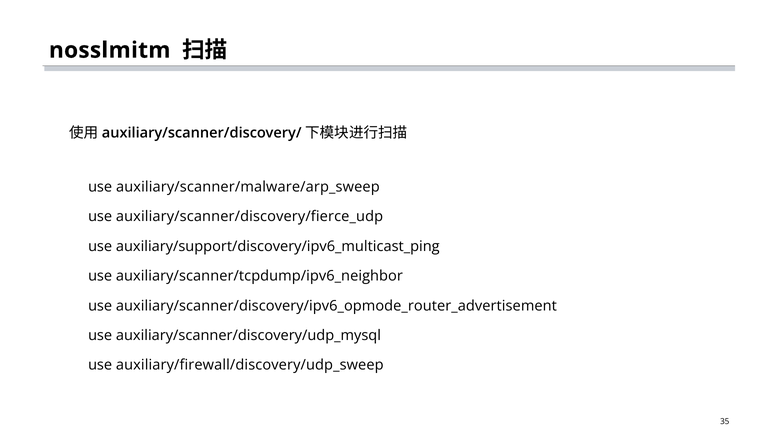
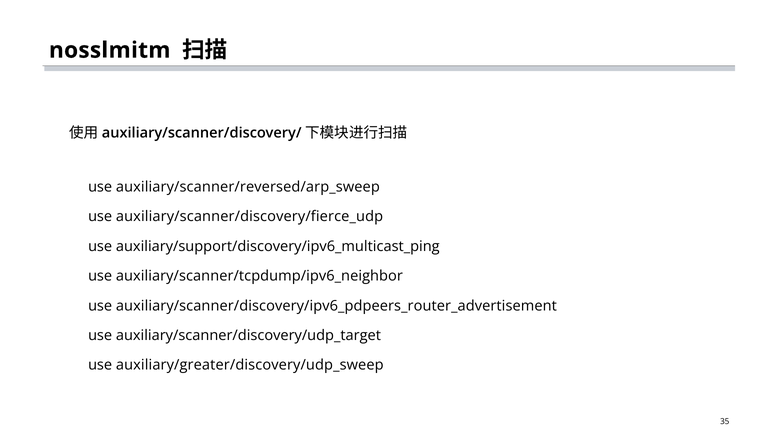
auxiliary/scanner/malware/arp_sweep: auxiliary/scanner/malware/arp_sweep -> auxiliary/scanner/reversed/arp_sweep (248, 187)
auxiliary/scanner/discovery/ipv6_opmode_router_advertisement: auxiliary/scanner/discovery/ipv6_opmode_router_advertisement -> auxiliary/scanner/discovery/ipv6_pdpeers_router_advertisement (336, 306)
auxiliary/scanner/discovery/udp_mysql: auxiliary/scanner/discovery/udp_mysql -> auxiliary/scanner/discovery/udp_target (248, 336)
auxiliary/firewall/discovery/udp_sweep: auxiliary/firewall/discovery/udp_sweep -> auxiliary/greater/discovery/udp_sweep (250, 366)
